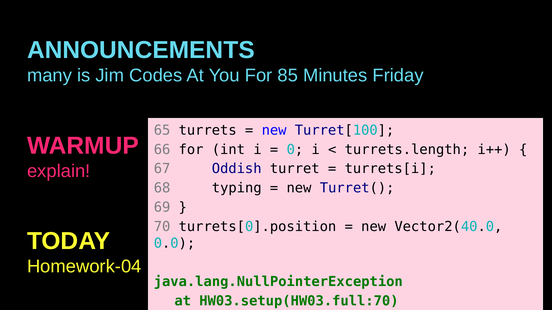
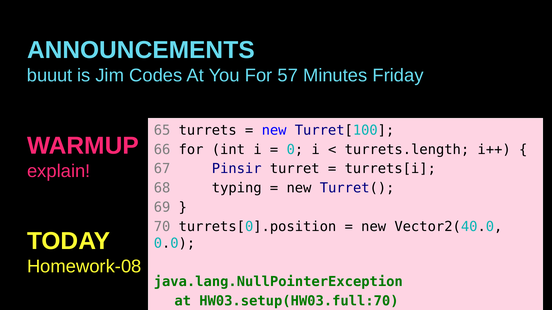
many: many -> buuut (50, 76)
85: 85 -> 57 (288, 76)
Oddish: Oddish -> Pinsir (237, 169)
Homework-04: Homework-04 -> Homework-08 (84, 267)
